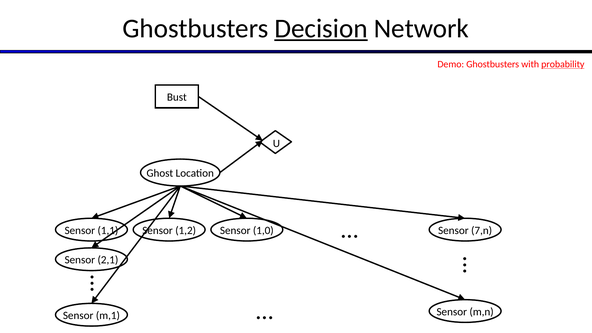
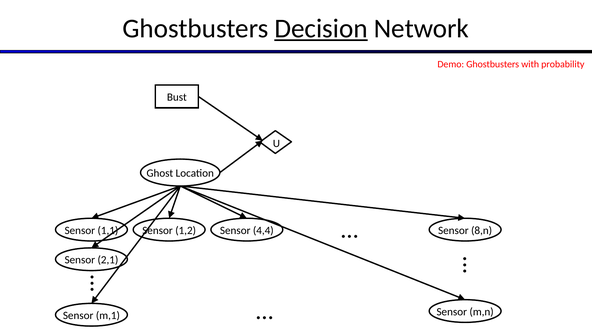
probability underline: present -> none (563, 64)
1,0: 1,0 -> 4,4 (263, 230)
7,n: 7,n -> 8,n (482, 230)
